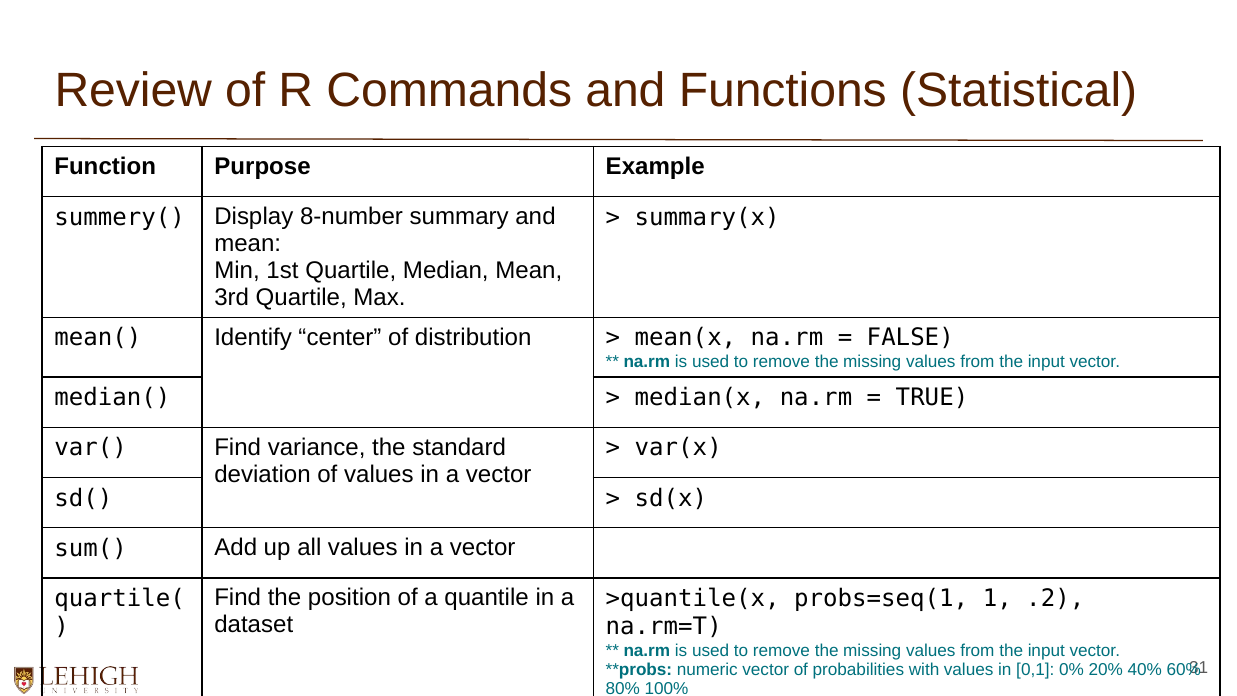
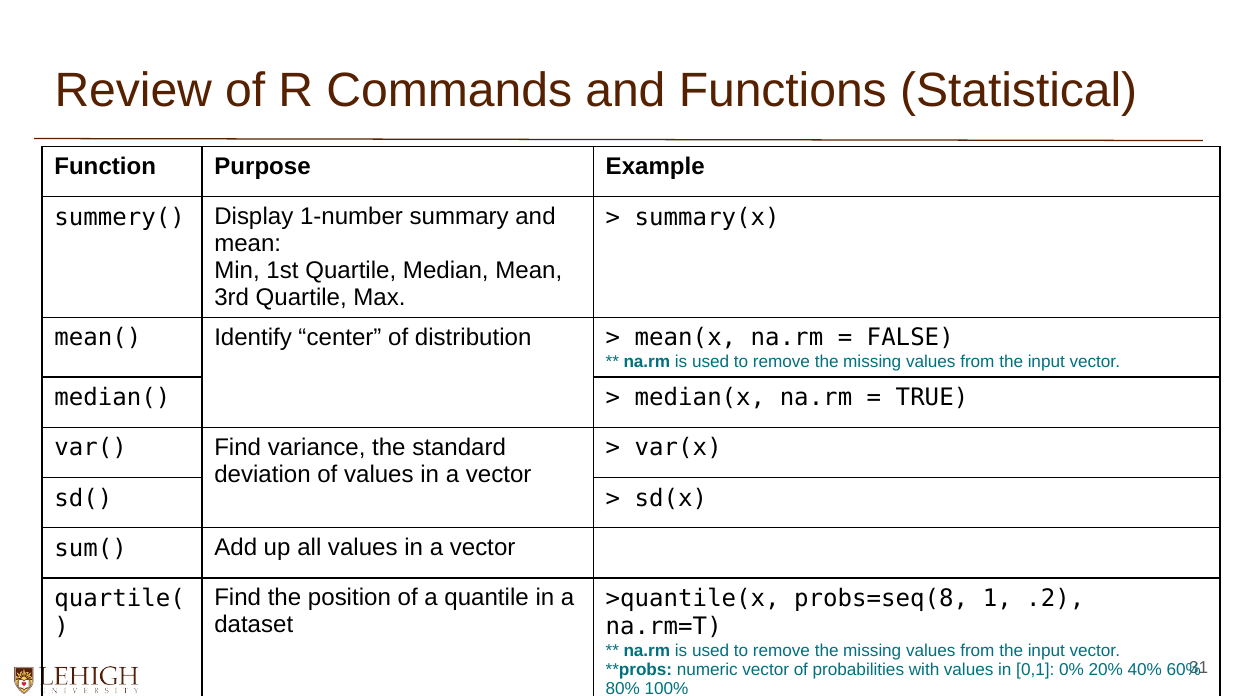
8-number: 8-number -> 1-number (351, 217)
probs=seq(1: probs=seq(1 -> probs=seq(8 (881, 598)
